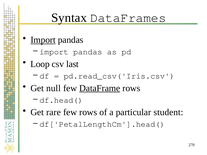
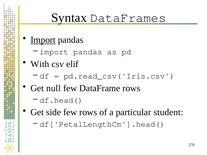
Loop: Loop -> With (40, 64)
last: last -> elif (72, 64)
DataFrame underline: present -> none (100, 88)
rare: rare -> side (54, 112)
